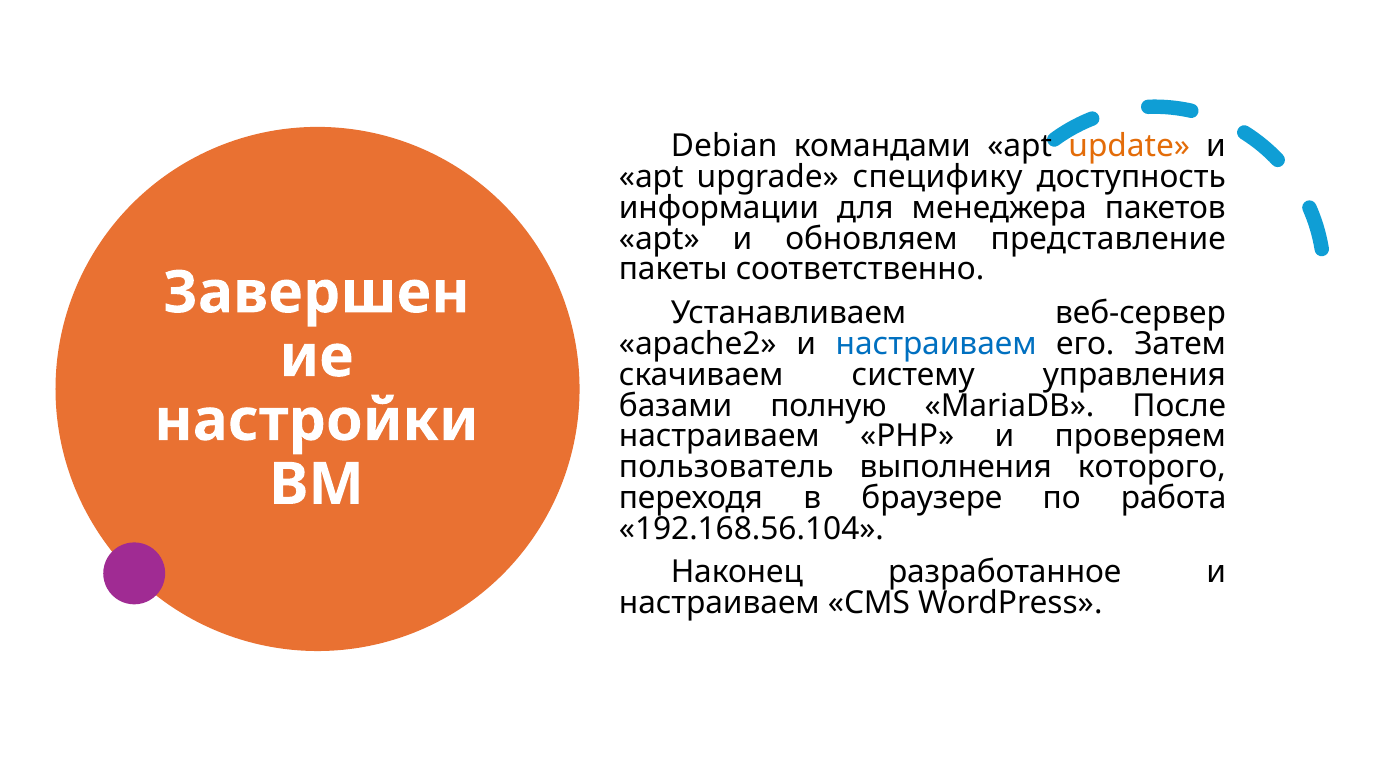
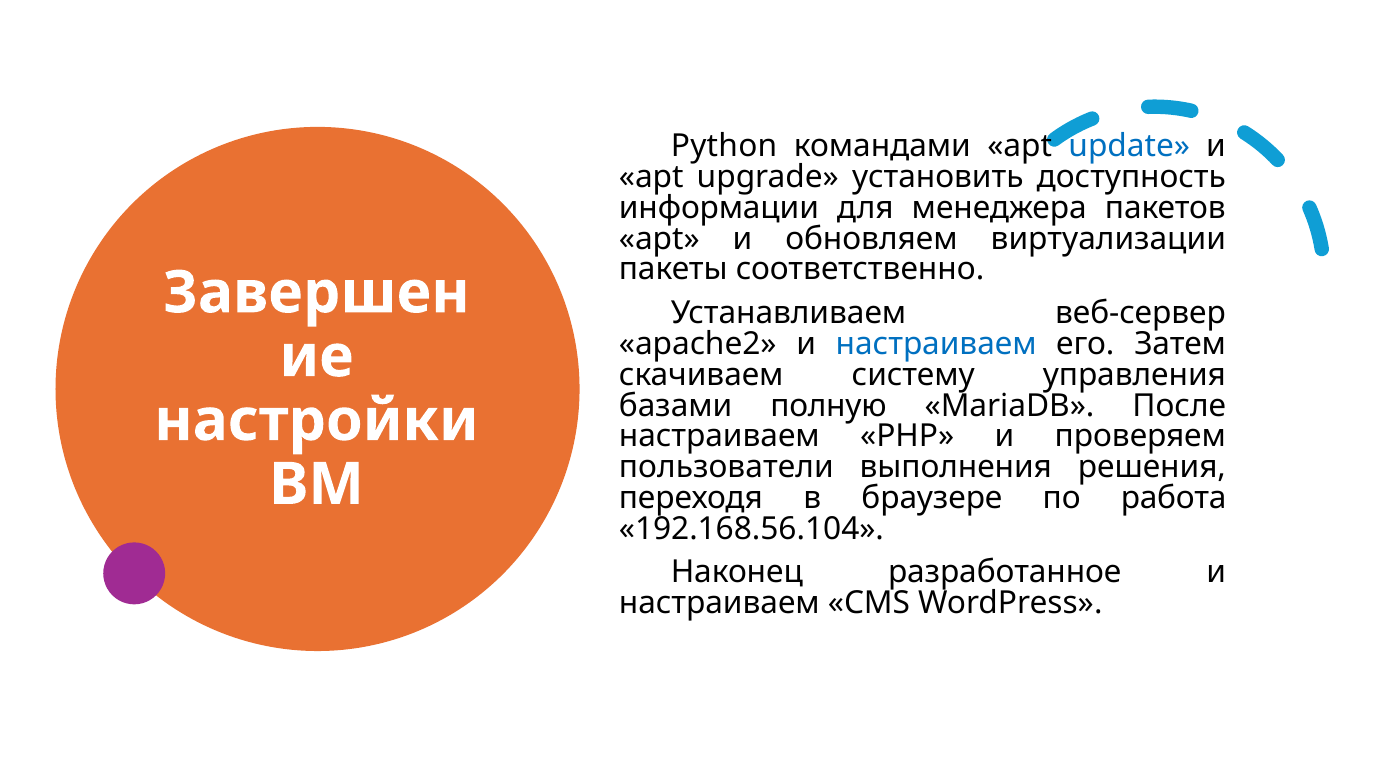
Debian: Debian -> Python (724, 146)
update colour: orange -> blue (1129, 146)
специфику: специфику -> установить (938, 177)
представление: представление -> виртуализации (1108, 239)
пользователь: пользователь -> пользователи (726, 467)
которого: которого -> решения (1152, 467)
